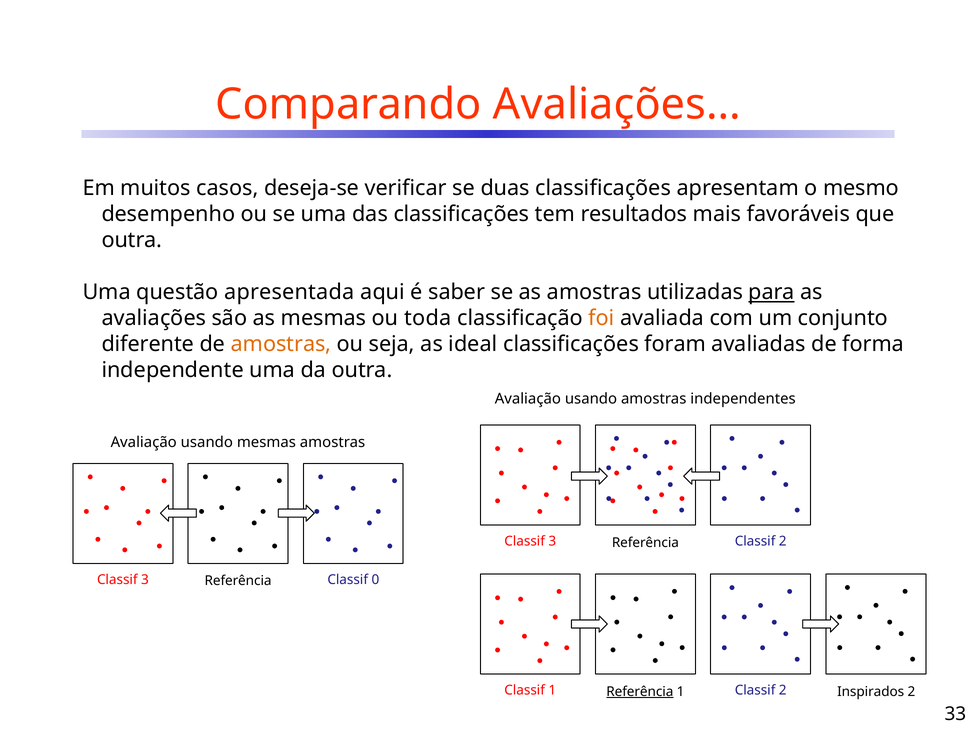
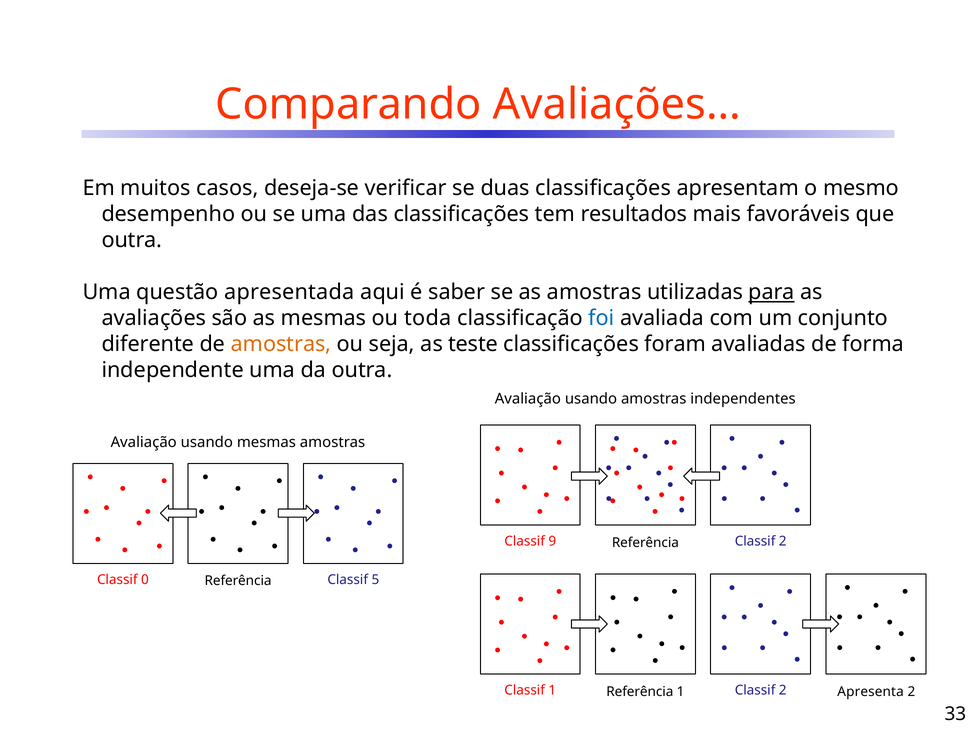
foi colour: orange -> blue (601, 318)
ideal: ideal -> teste (473, 344)
3: 3 -> 9 (552, 541)
3: 3 -> 0 (145, 580)
0: 0 -> 5 (375, 580)
Referência underline: present -> none (640, 692)
Inspirados: Inspirados -> Apresenta (871, 692)
